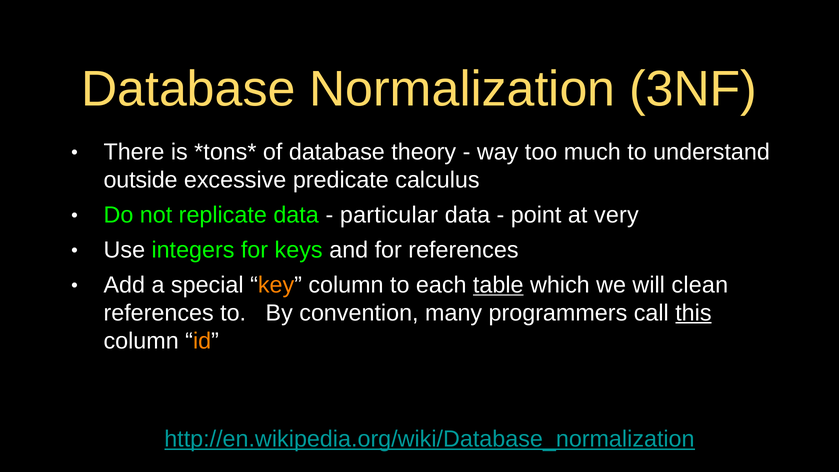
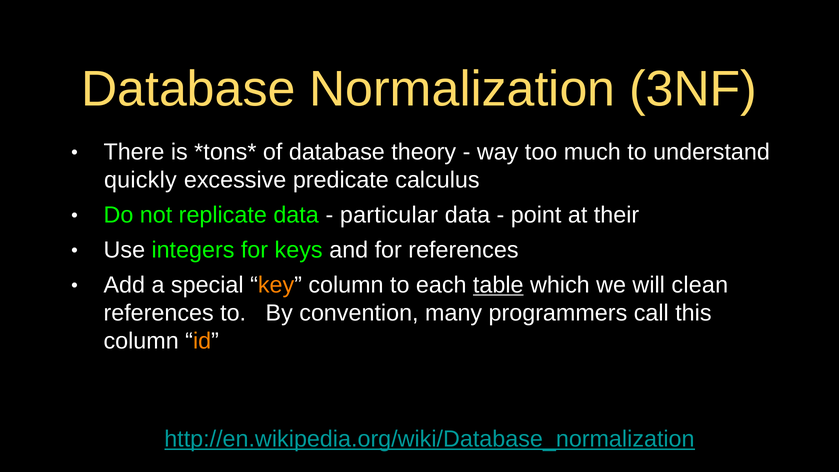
outside: outside -> quickly (140, 180)
very: very -> their (617, 215)
this underline: present -> none (693, 313)
